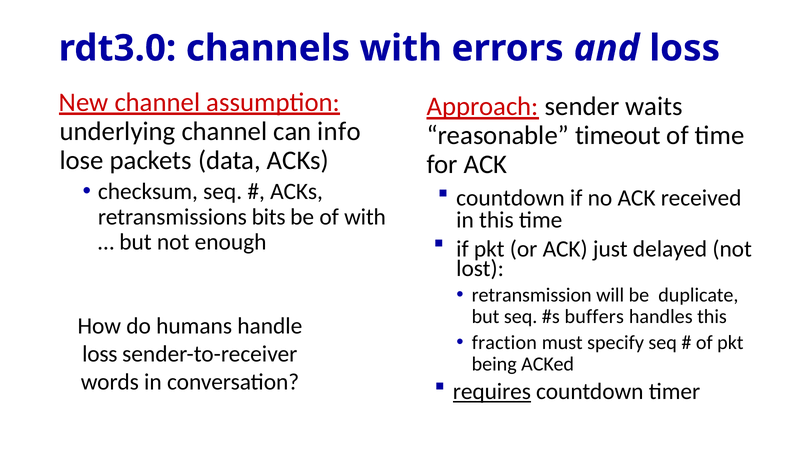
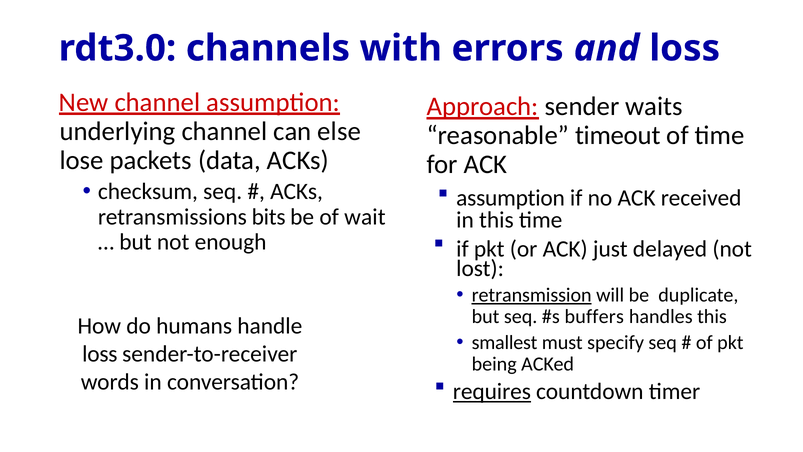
info: info -> else (339, 131)
countdown: countdown -> assumption (511, 198)
of with: with -> wait (365, 217)
retransmission underline: none -> present (532, 295)
fraction: fraction -> smallest (505, 342)
